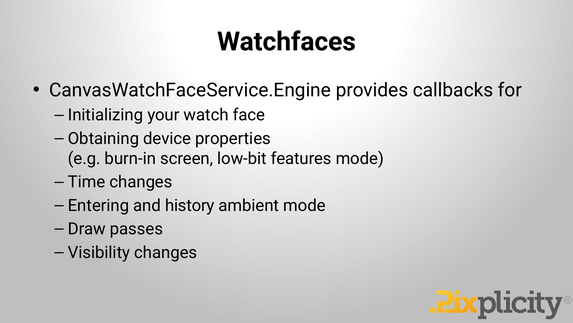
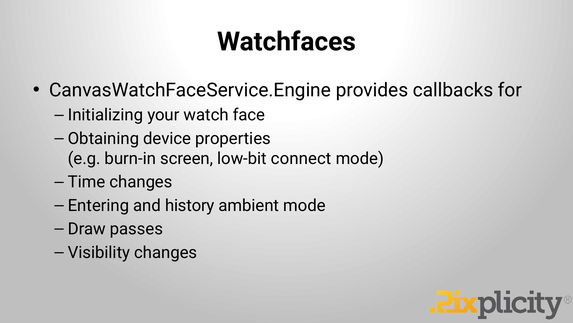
features: features -> connect (301, 158)
